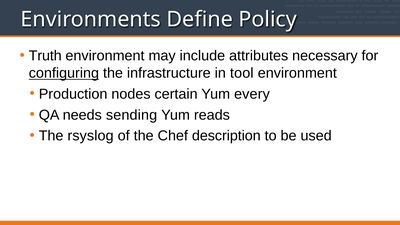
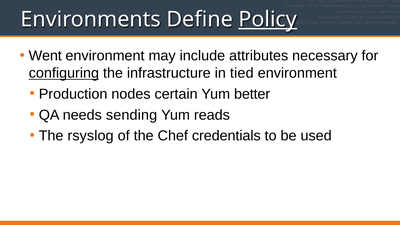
Policy underline: none -> present (268, 20)
Truth: Truth -> Went (45, 56)
tool: tool -> tied (242, 73)
every: every -> better (252, 94)
description: description -> credentials (226, 136)
